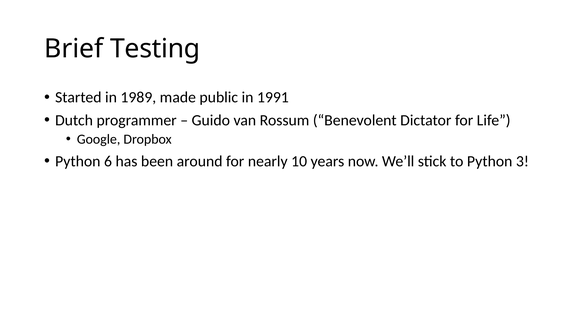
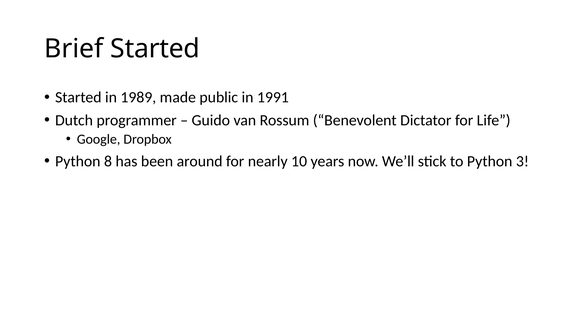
Brief Testing: Testing -> Started (155, 49)
6: 6 -> 8 (108, 161)
